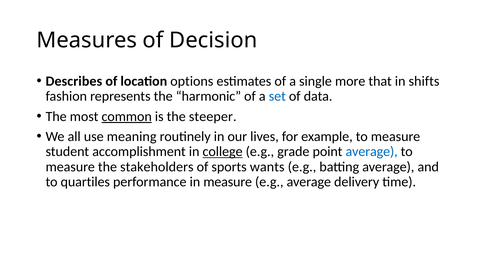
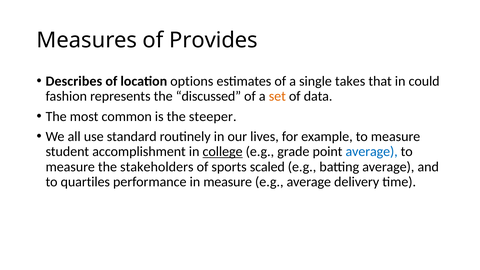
Decision: Decision -> Provides (213, 40)
more: more -> takes (350, 81)
shifts: shifts -> could (424, 81)
harmonic: harmonic -> discussed (208, 96)
set colour: blue -> orange (277, 96)
common underline: present -> none (127, 116)
meaning: meaning -> standard (132, 137)
wants: wants -> scaled (267, 167)
